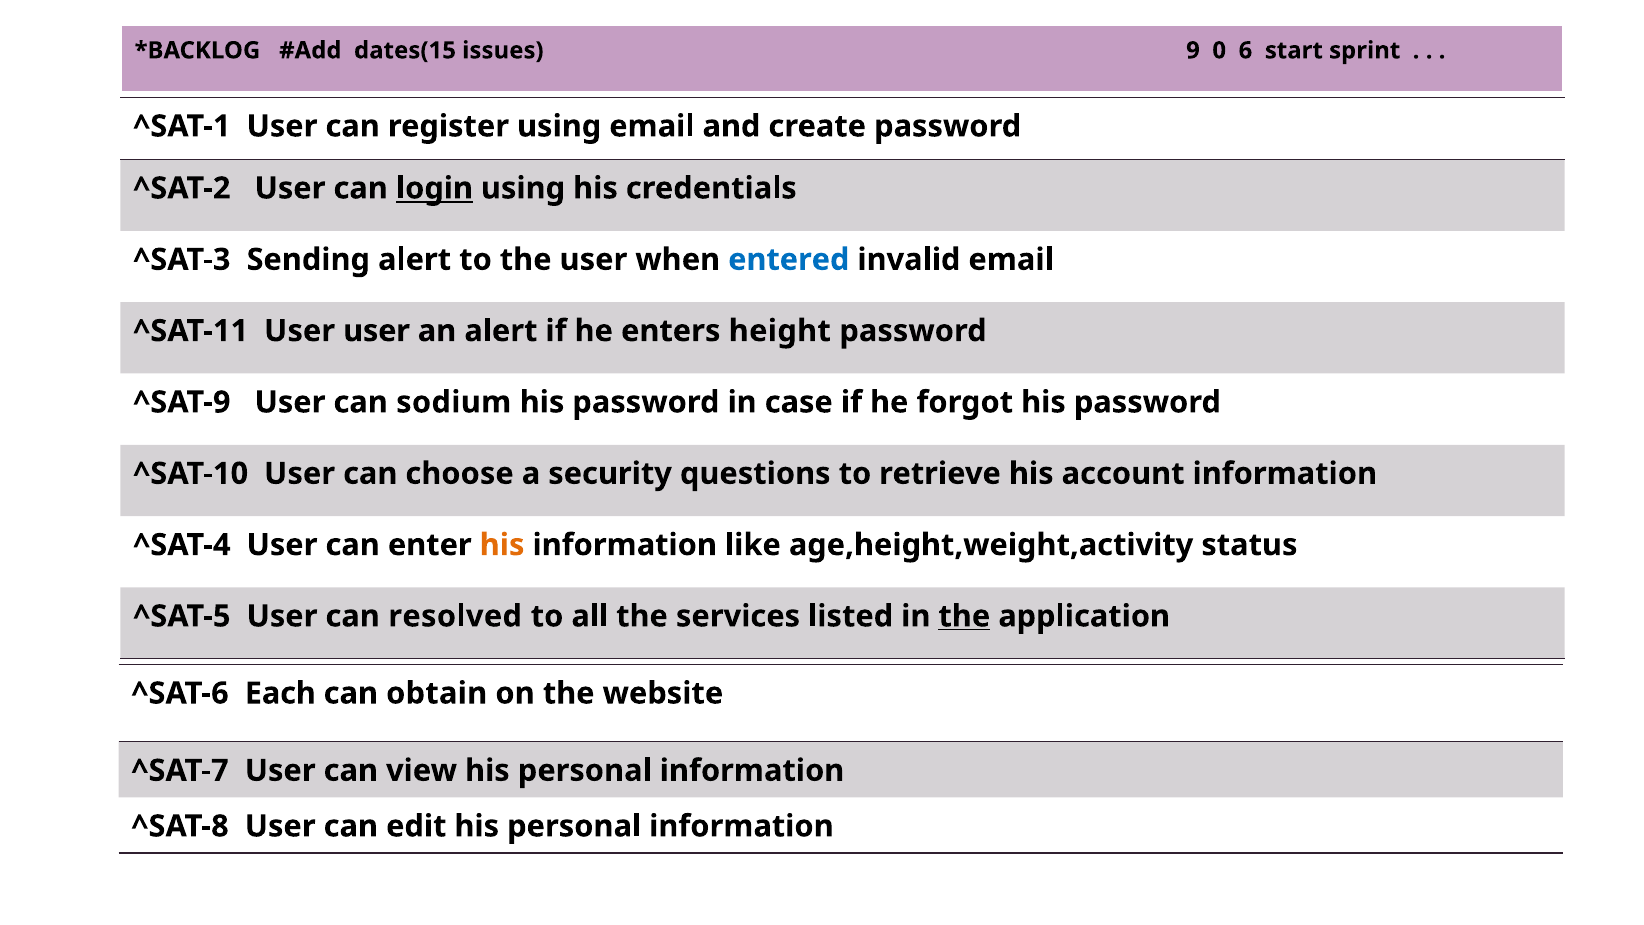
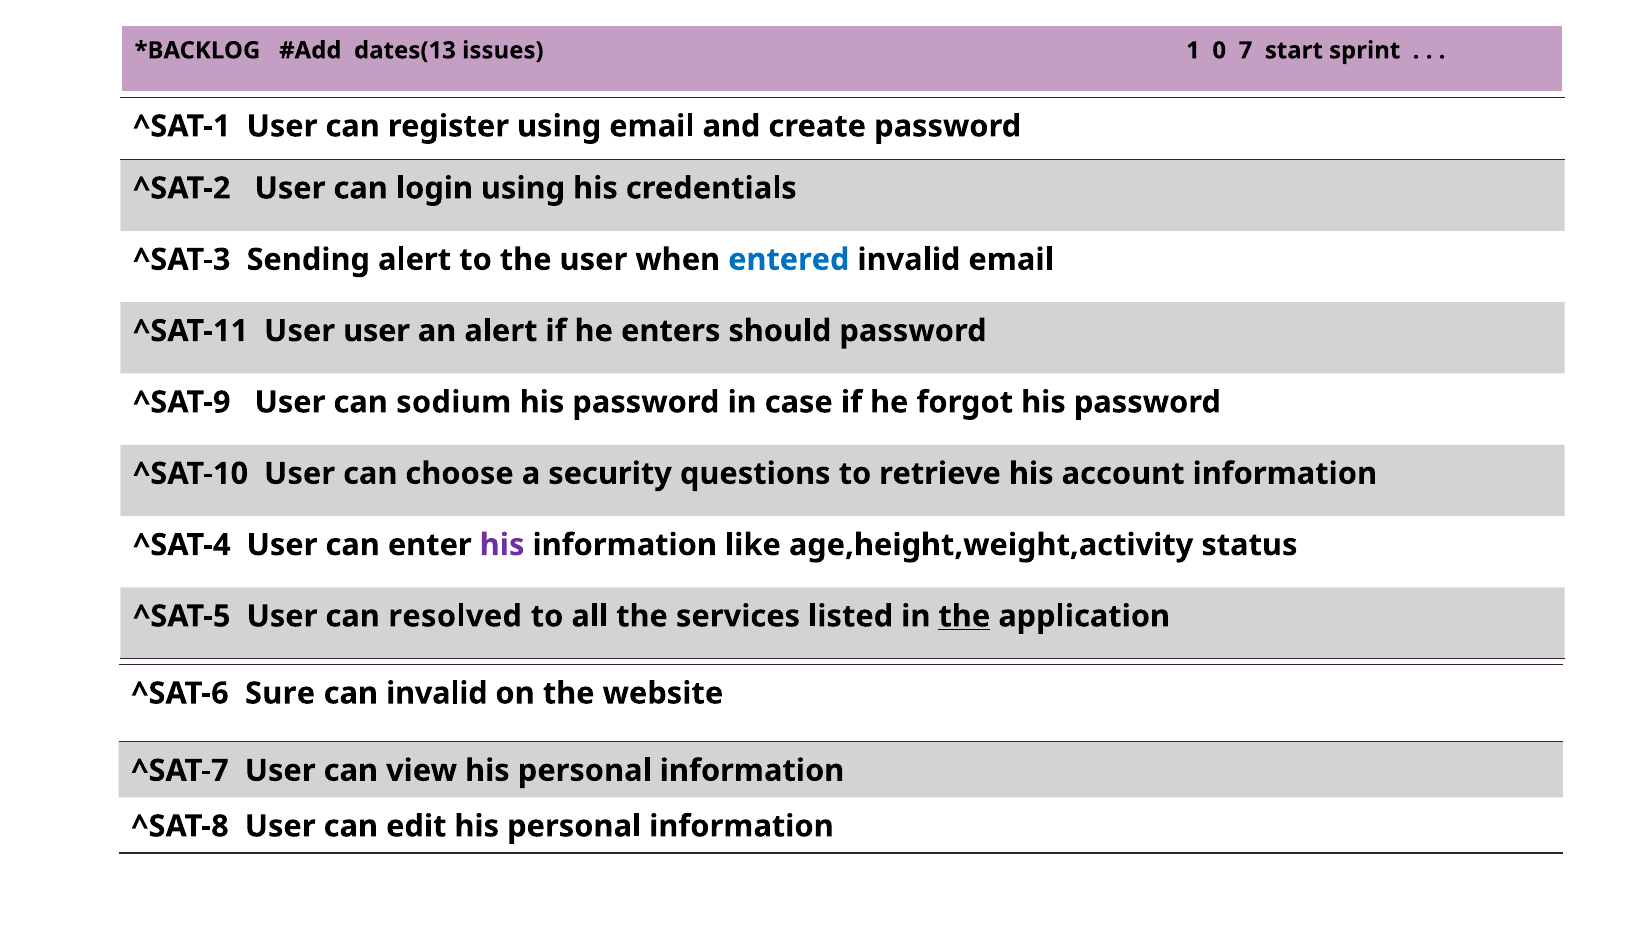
dates(15: dates(15 -> dates(13 (405, 50)
9: 9 -> 1 (1193, 50)
6: 6 -> 7 (1245, 50)
login underline: present -> none (434, 188)
height: height -> should (780, 331)
his colour: orange -> purple (502, 545)
Each: Each -> Sure (280, 693)
can obtain: obtain -> invalid (437, 693)
